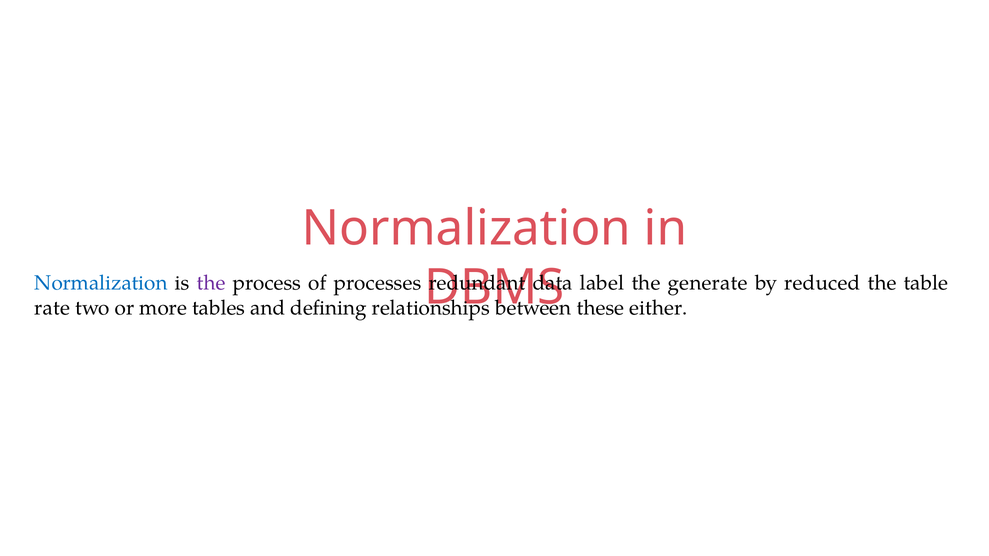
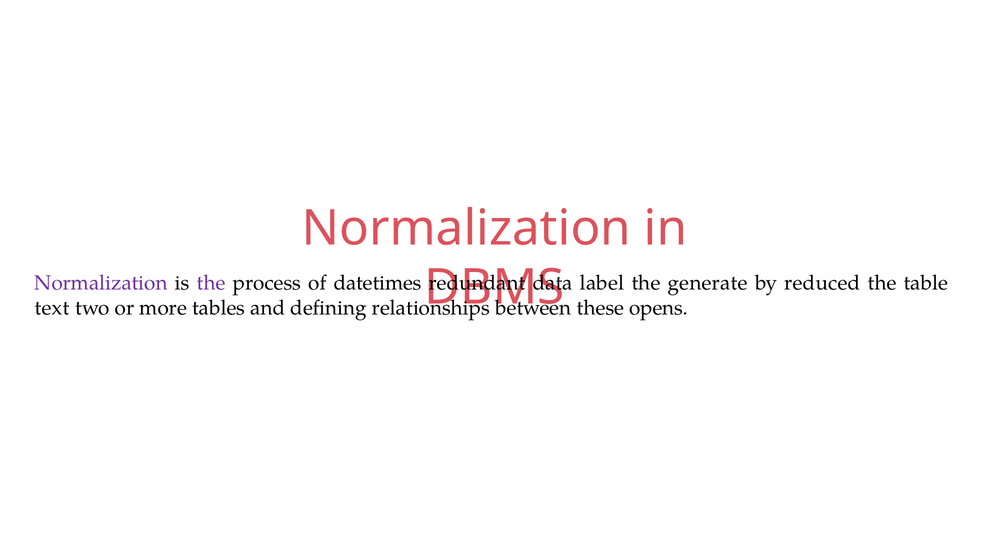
Normalization colour: blue -> purple (101, 283)
processes: processes -> datetimes (378, 283)
rate: rate -> text (52, 308)
either: either -> opens (659, 308)
